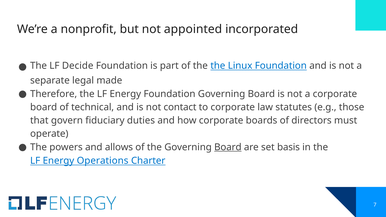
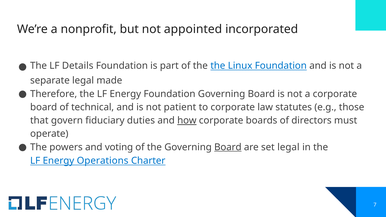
Decide: Decide -> Details (78, 66)
contact: contact -> patient (180, 107)
how underline: none -> present (187, 121)
allows: allows -> voting (119, 147)
set basis: basis -> legal (288, 147)
